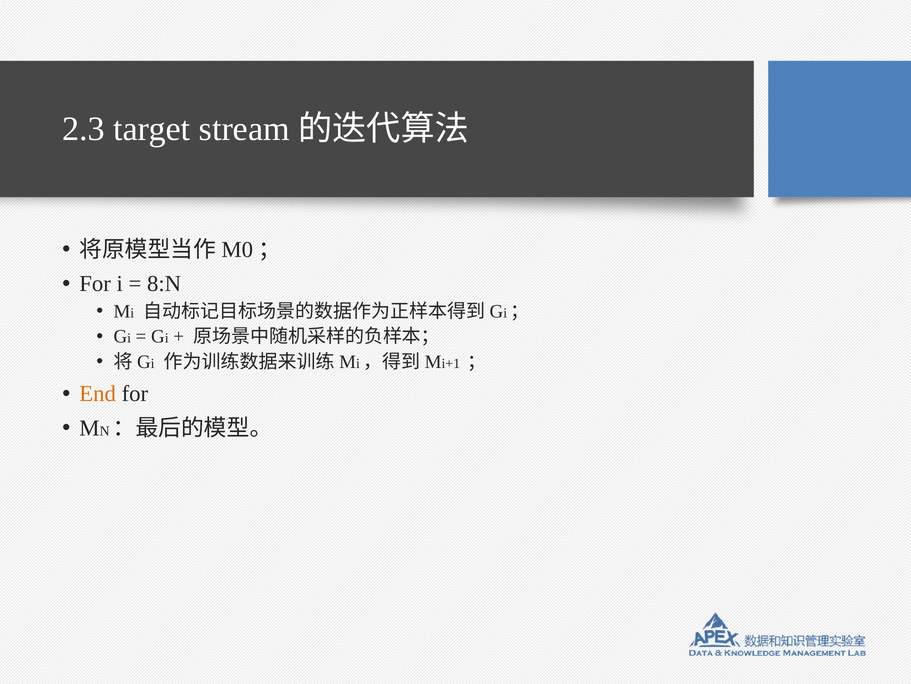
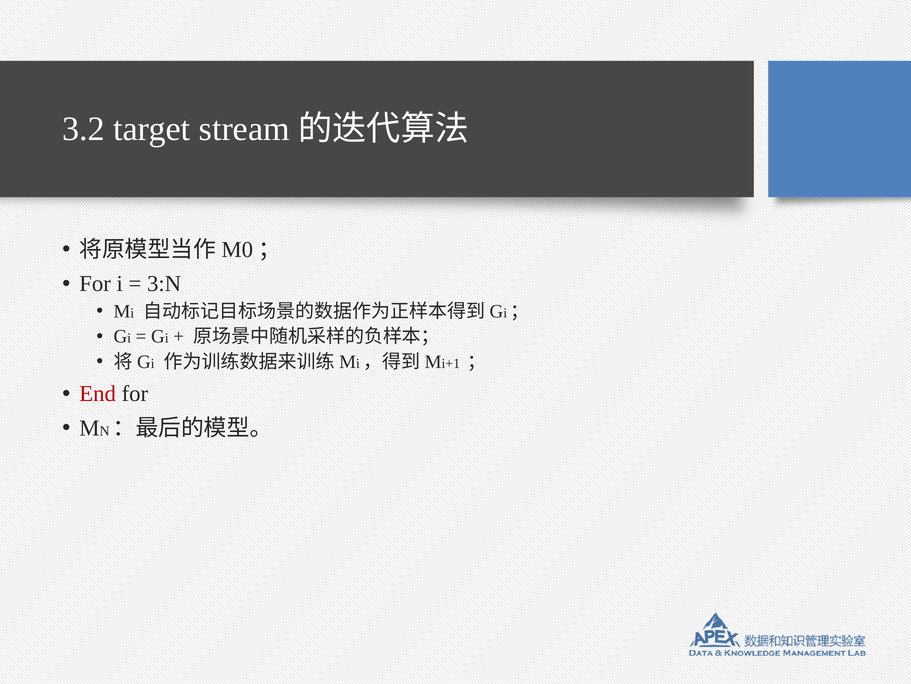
2.3: 2.3 -> 3.2 (83, 129)
8:N: 8:N -> 3:N (164, 284)
End colour: orange -> red (98, 394)
